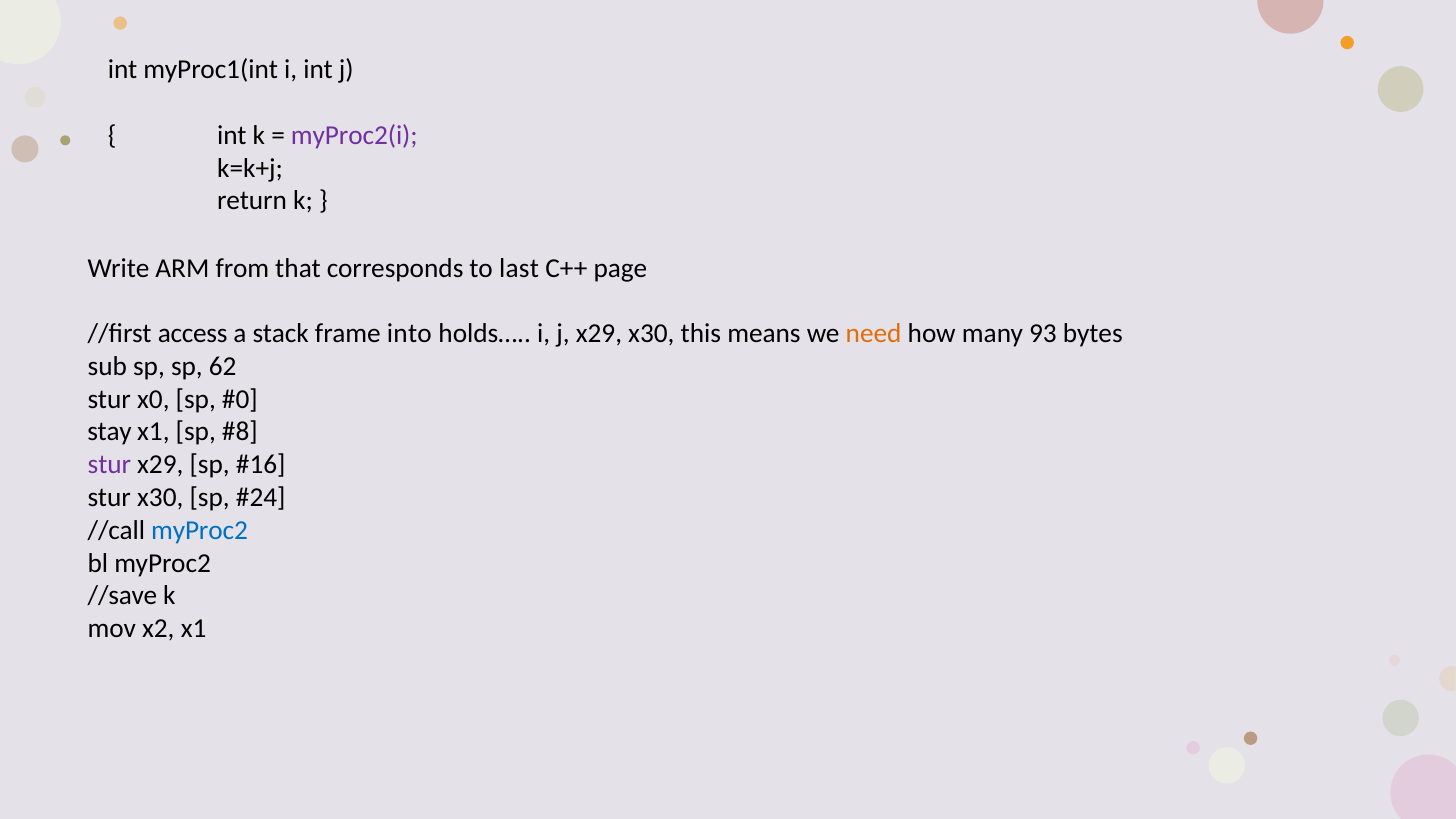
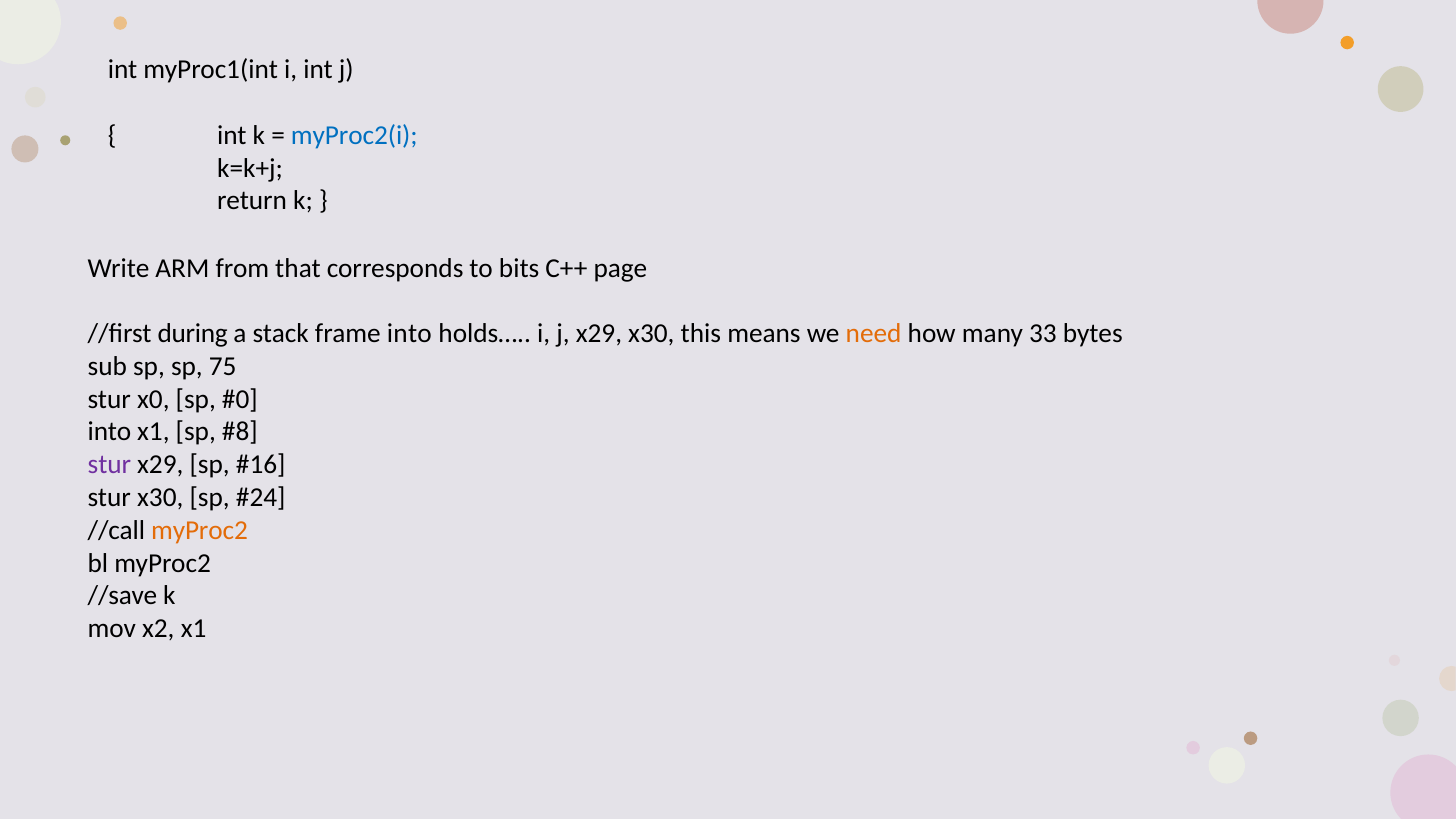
myProc2(i colour: purple -> blue (354, 135)
last: last -> bits (519, 268)
access: access -> during (193, 334)
93: 93 -> 33 (1043, 334)
62: 62 -> 75 (223, 366)
stay: stay -> into (109, 432)
myProc2 colour: blue -> orange (200, 530)
